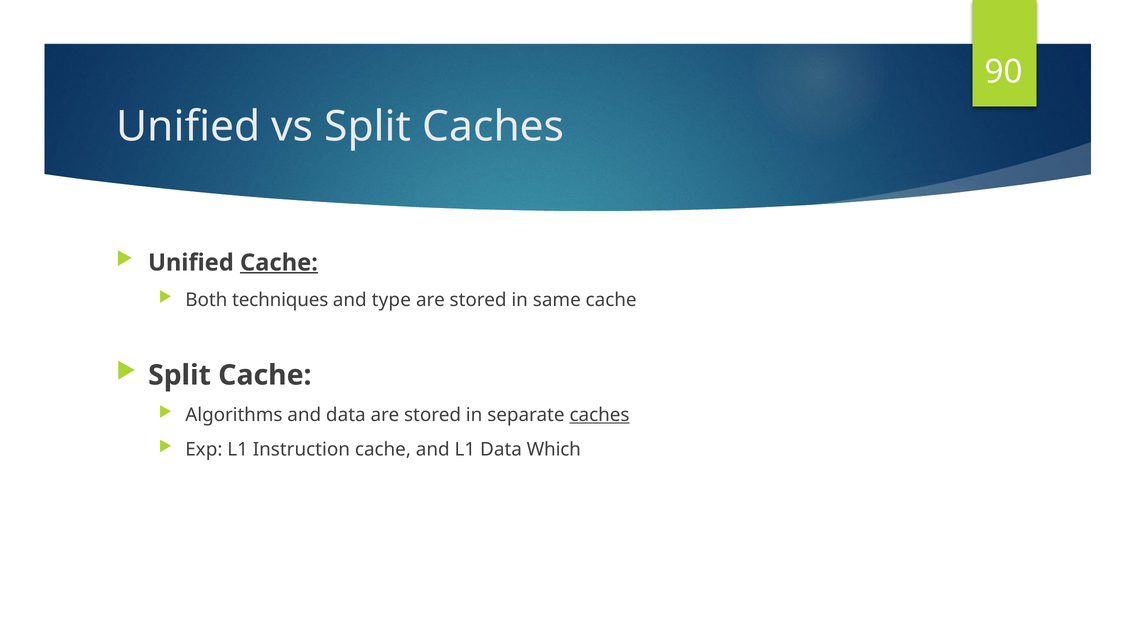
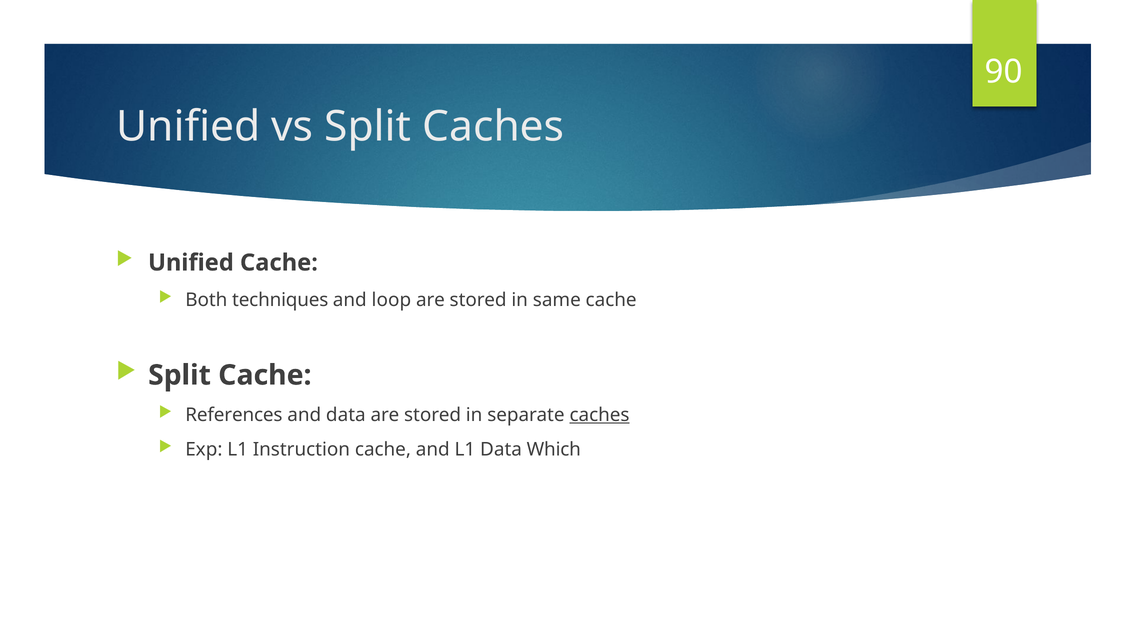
Cache underline: present -> none (279, 263)
type: type -> loop (391, 300)
Algorithms: Algorithms -> References (234, 415)
